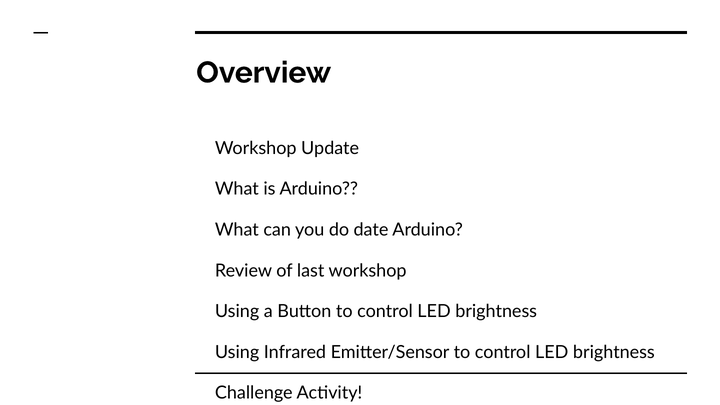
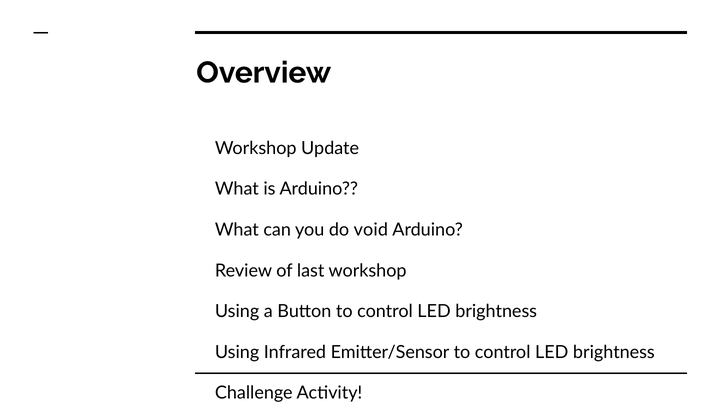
date: date -> void (371, 230)
